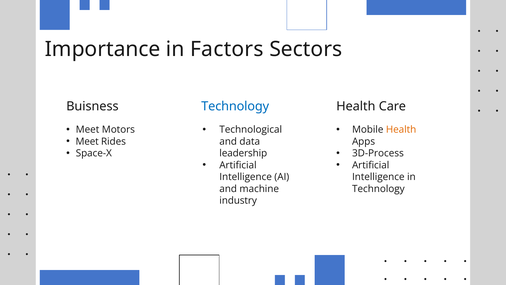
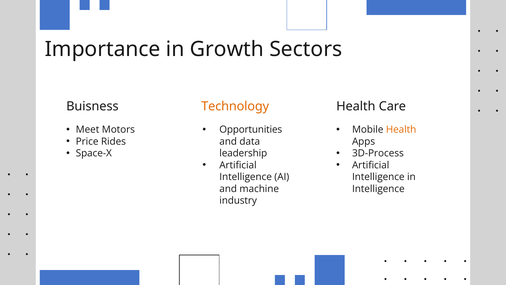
Factors: Factors -> Growth (227, 49)
Technology colour: blue -> orange (235, 106)
Technological: Technological -> Opportunities (251, 130)
Meet: Meet -> Price (87, 141)
Technology: Technology -> Intelligence (378, 189)
